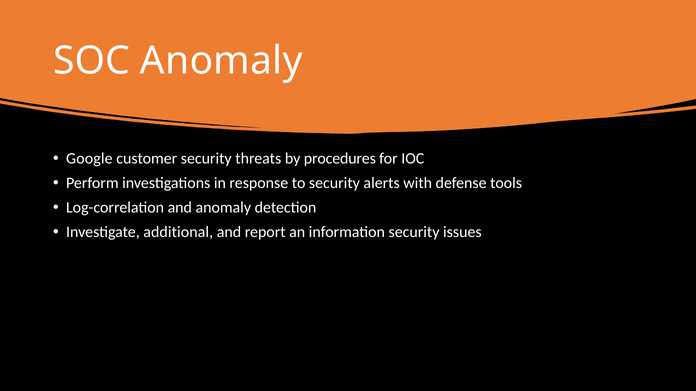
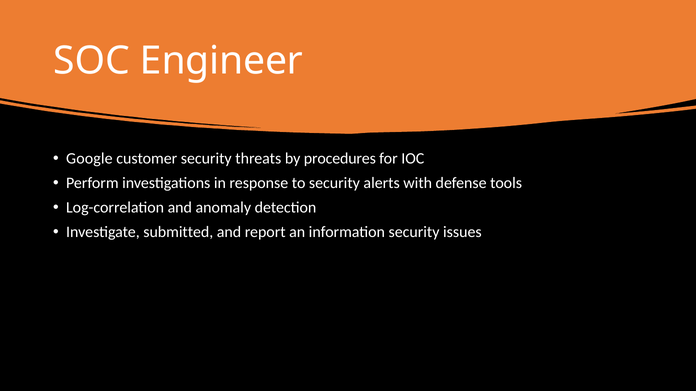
SOC Anomaly: Anomaly -> Engineer (222, 61)
additional: additional -> submitted (178, 232)
